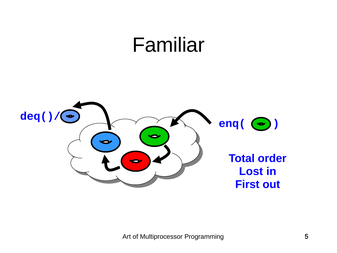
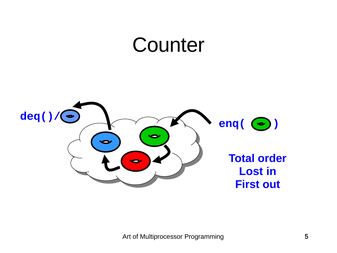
Familiar: Familiar -> Counter (169, 45)
